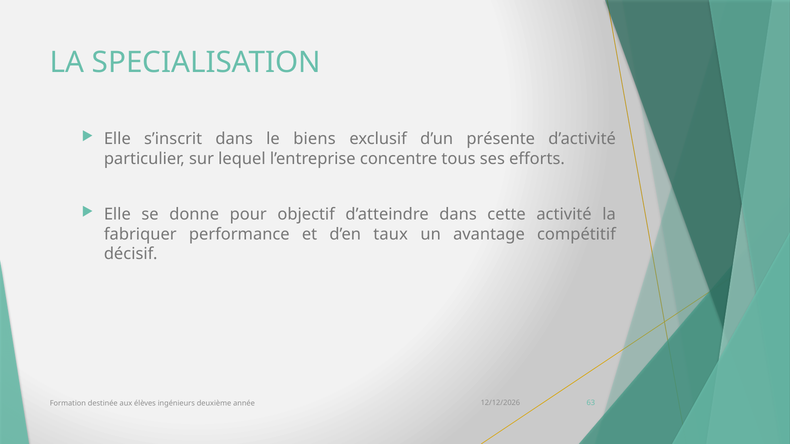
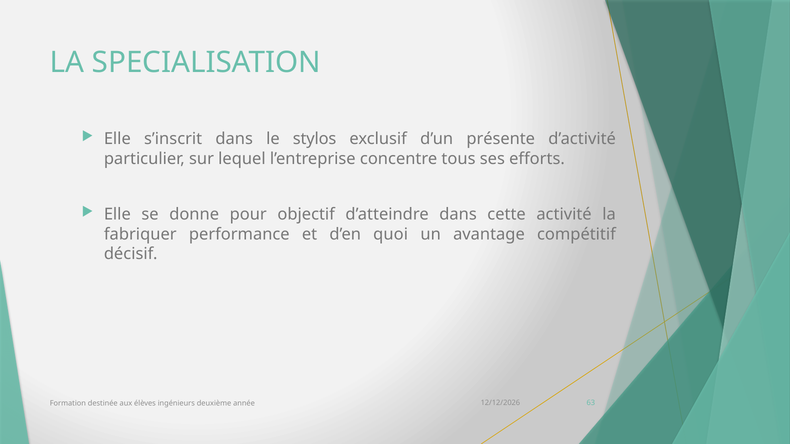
biens: biens -> stylos (315, 139)
taux: taux -> quoi (391, 235)
